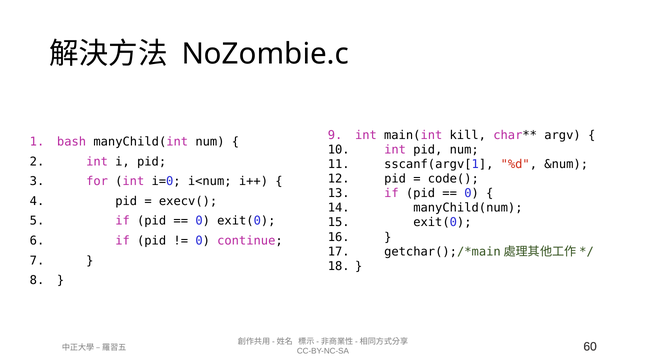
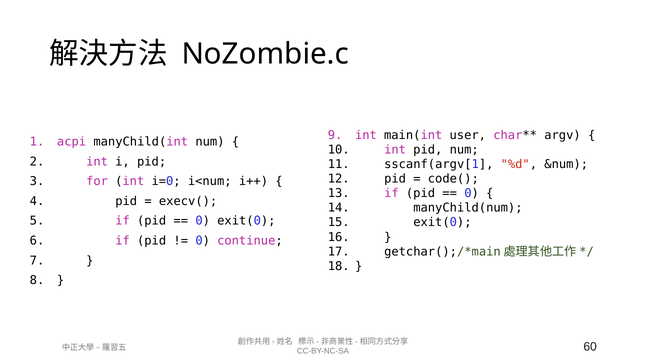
kill: kill -> user (468, 136)
bash: bash -> acpi (72, 142)
